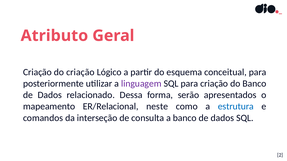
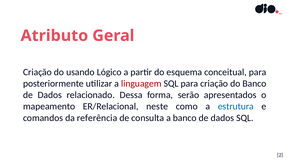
do criação: criação -> usando (80, 72)
linguagem colour: purple -> red (141, 84)
interseção: interseção -> referência (97, 118)
